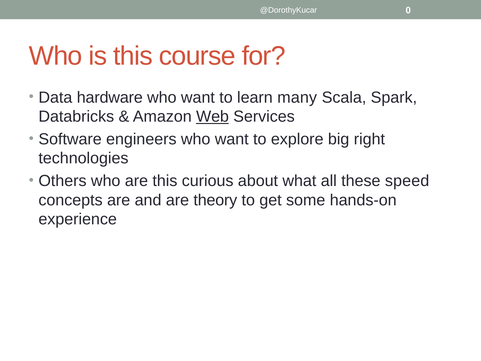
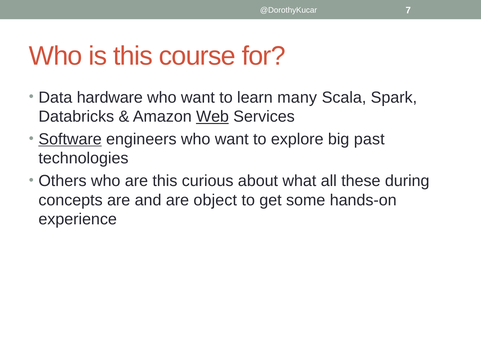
0: 0 -> 7 (408, 10)
Software underline: none -> present (70, 139)
right: right -> past (369, 139)
speed: speed -> during (407, 181)
theory: theory -> object (215, 200)
